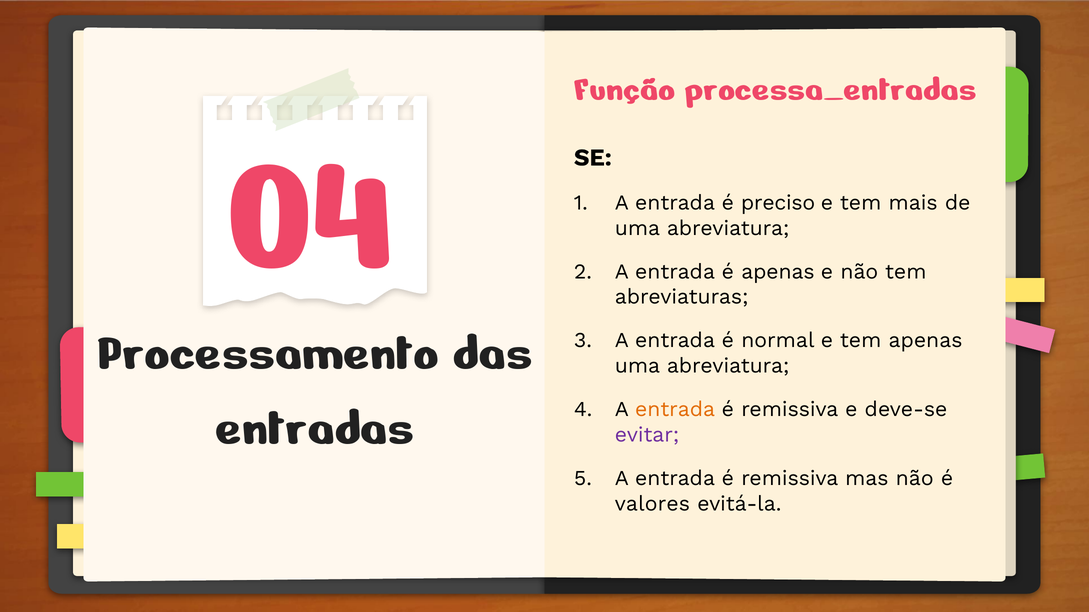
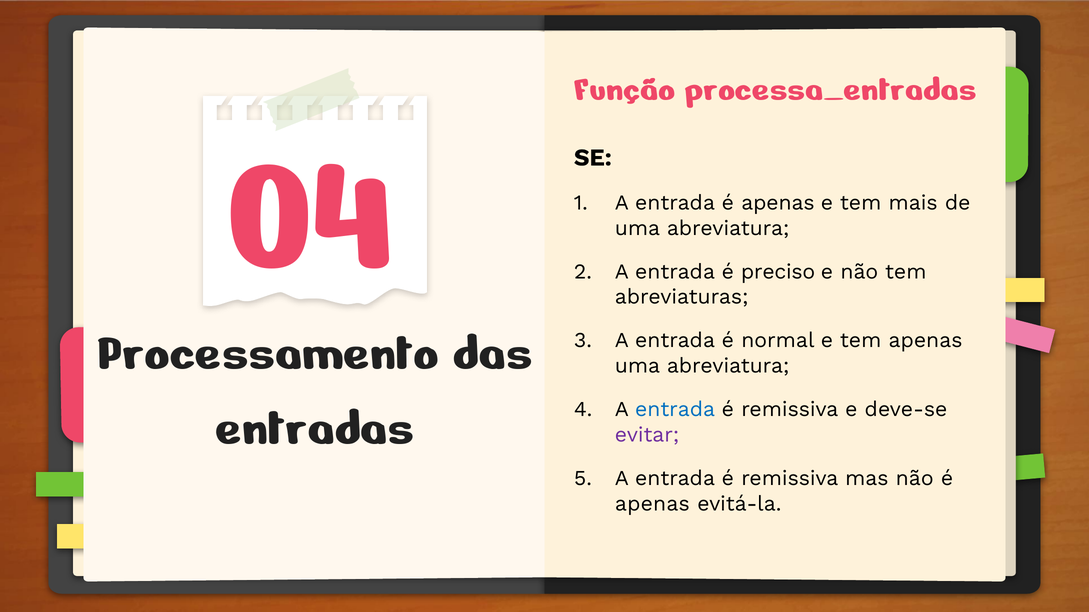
entrada é preciso: preciso -> apenas (778, 203)
é apenas: apenas -> preciso (778, 272)
entrada colour: orange -> blue (675, 410)
valores: valores -> apenas (652, 504)
